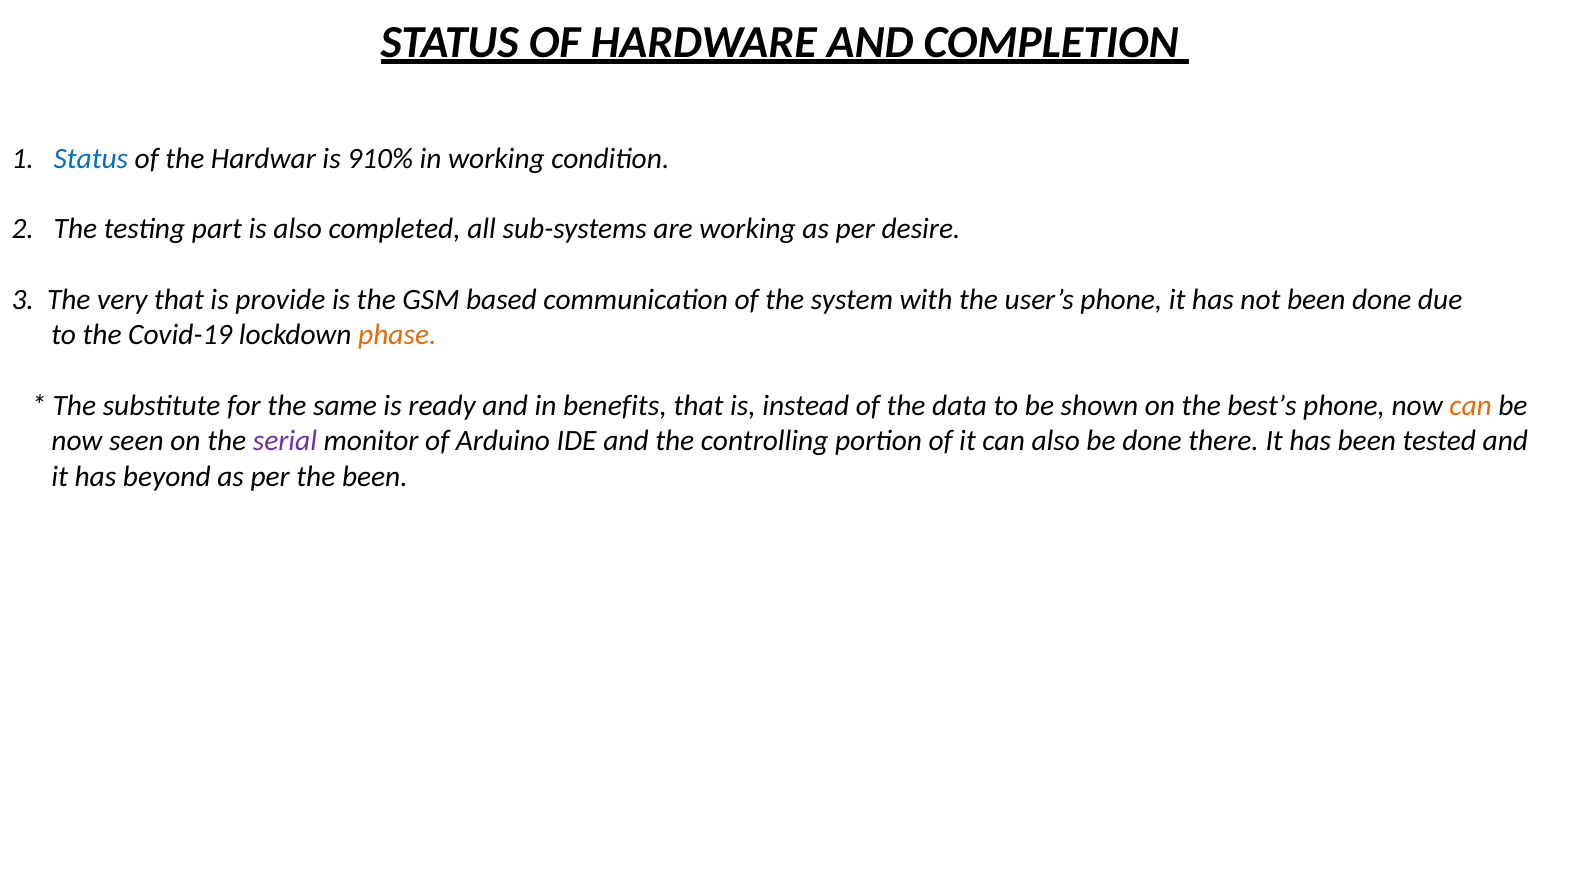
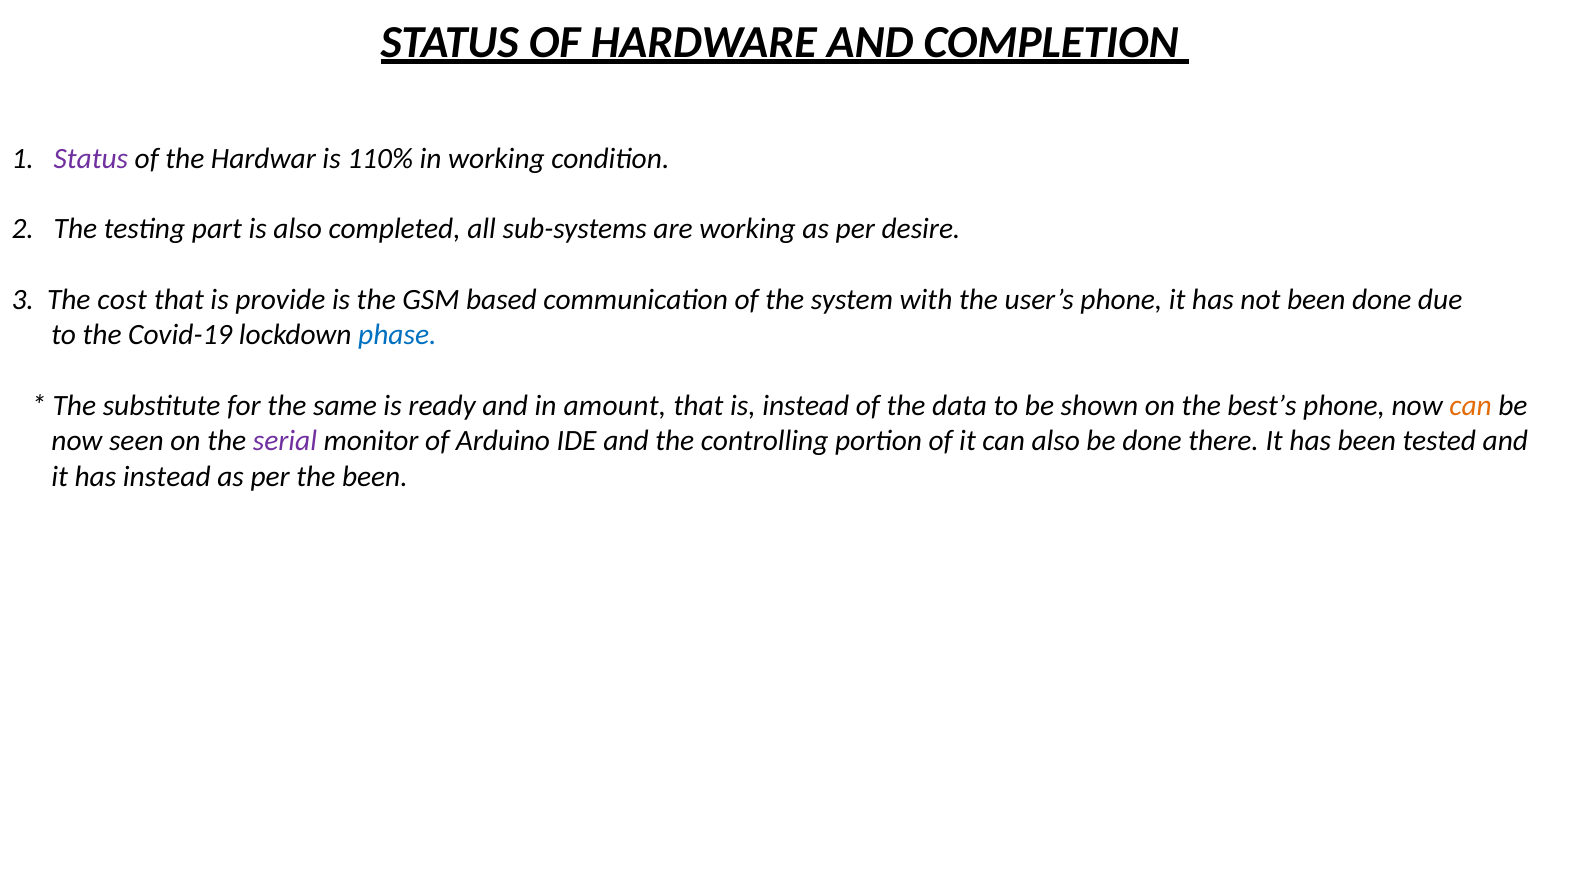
Status colour: blue -> purple (91, 159)
910%: 910% -> 110% (380, 159)
very: very -> cost (122, 300)
phase colour: orange -> blue (397, 335)
benefits: benefits -> amount (615, 406)
has beyond: beyond -> instead (167, 477)
